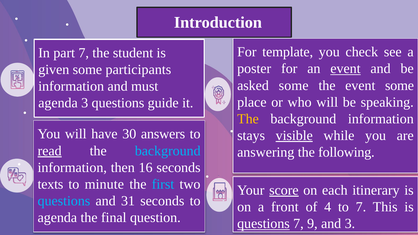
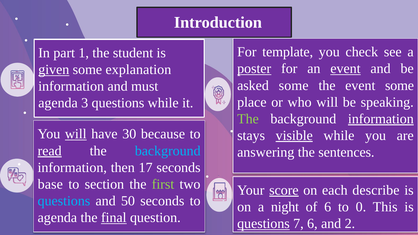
part 7: 7 -> 1 (84, 53)
poster underline: none -> present (254, 69)
given underline: none -> present (54, 70)
participants: participants -> explanation (138, 70)
questions guide: guide -> while (163, 103)
The colour: yellow -> light green (248, 119)
information underline: none -> present (381, 119)
will underline: none -> present (76, 134)
answers: answers -> because (163, 134)
following: following -> sentences (346, 152)
16: 16 -> 17 (146, 168)
texts: texts -> base (50, 184)
minute: minute -> section (104, 184)
first colour: light blue -> light green (163, 184)
itinerary: itinerary -> describe (376, 190)
31: 31 -> 50 (128, 201)
front: front -> night (285, 207)
of 4: 4 -> 6 (328, 207)
to 7: 7 -> 0 (361, 207)
final underline: none -> present (114, 218)
7 9: 9 -> 6 (312, 224)
and 3: 3 -> 2 (350, 224)
